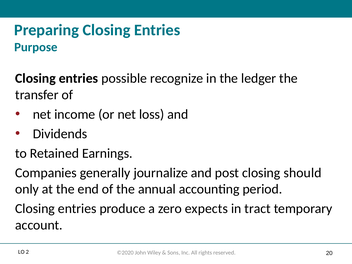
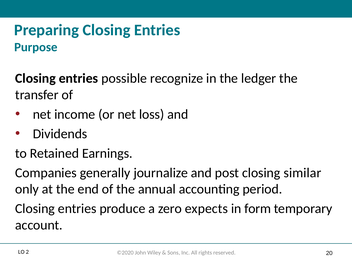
should: should -> similar (303, 173)
tract: tract -> form (258, 209)
